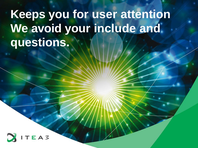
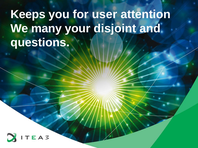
avoid: avoid -> many (46, 28)
include: include -> disjoint (115, 28)
